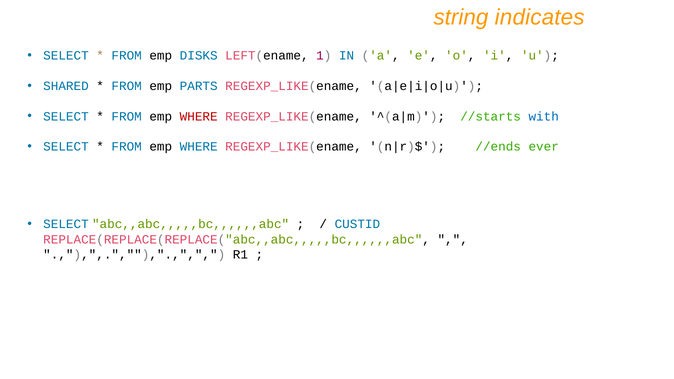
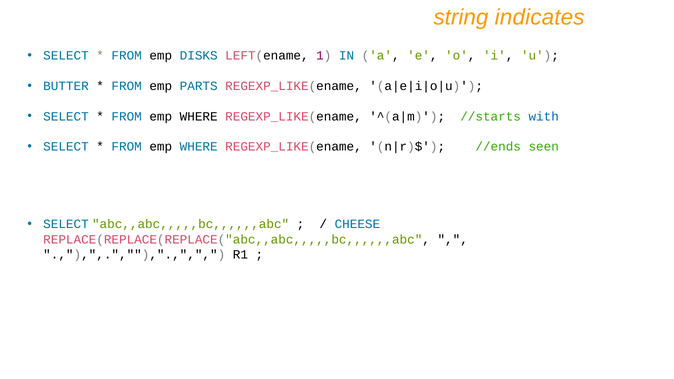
SHARED: SHARED -> BUTTER (66, 86)
WHERE colour: red -> black (199, 116)
ever: ever -> seen (544, 147)
CUSTID: CUSTID -> CHEESE (357, 224)
